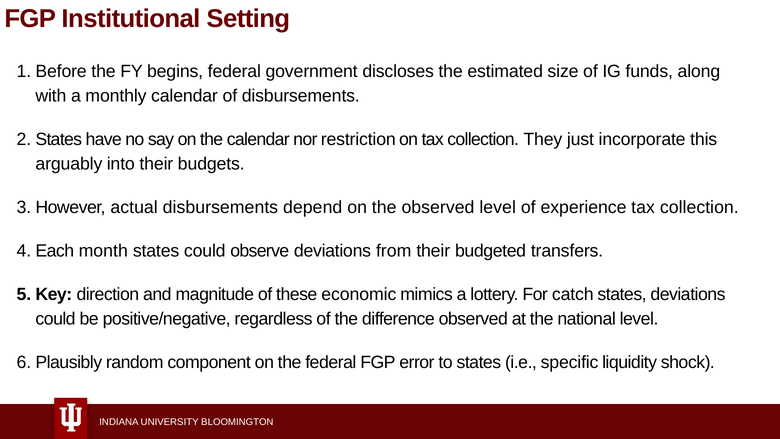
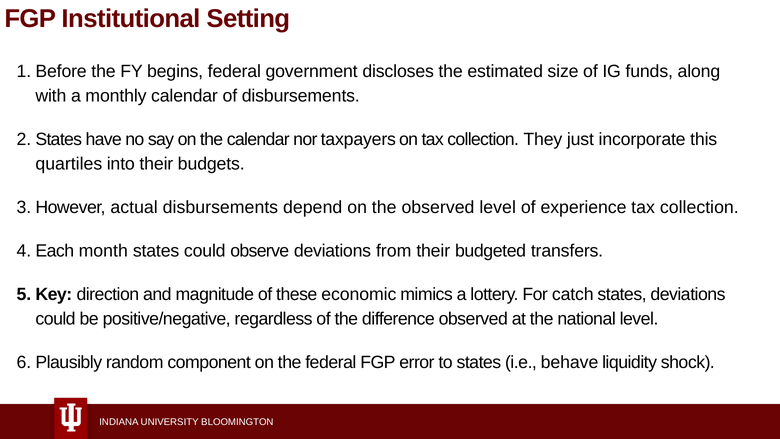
restriction: restriction -> taxpayers (358, 139)
arguably: arguably -> quartiles (69, 164)
specific: specific -> behave (570, 362)
